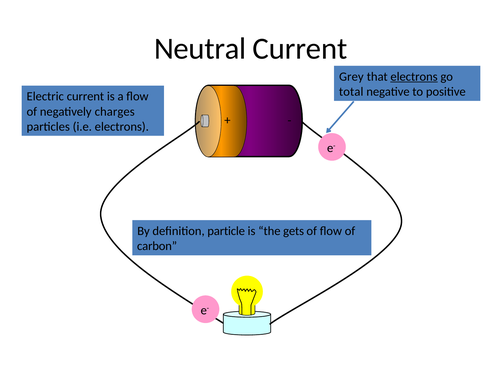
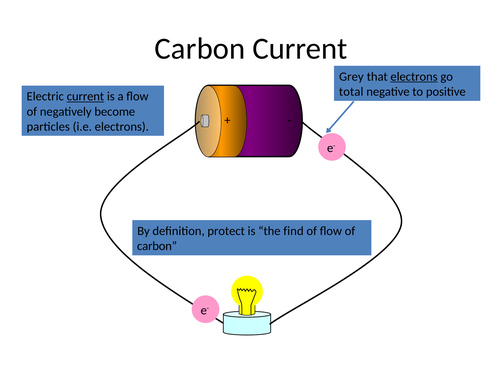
Neutral: Neutral -> Carbon (200, 49)
current underline: none -> present (85, 96)
charges: charges -> become (115, 111)
particle: particle -> protect (226, 231)
gets: gets -> find (293, 231)
